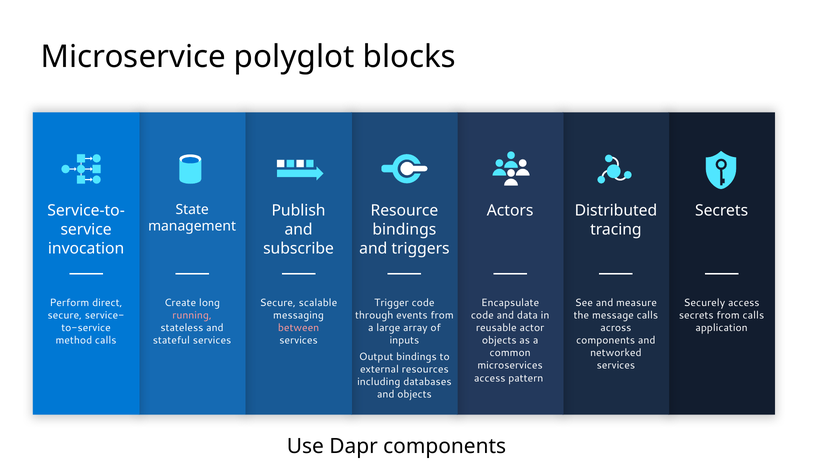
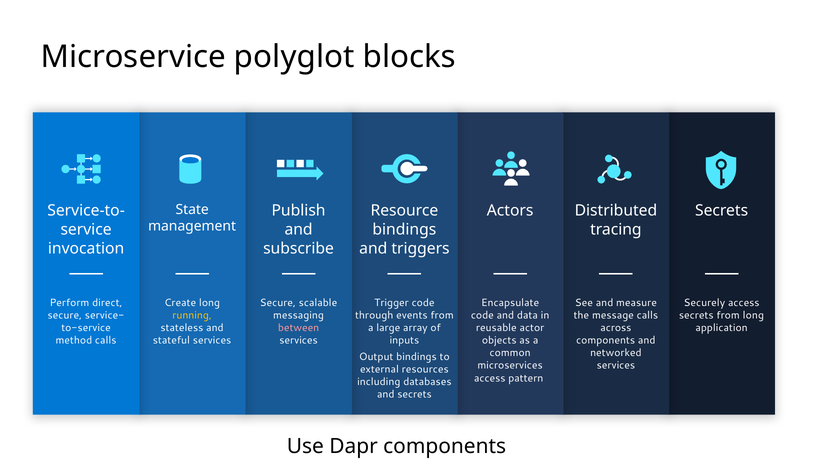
running colour: pink -> yellow (192, 315)
from calls: calls -> long (753, 315)
and objects: objects -> secrets (415, 394)
